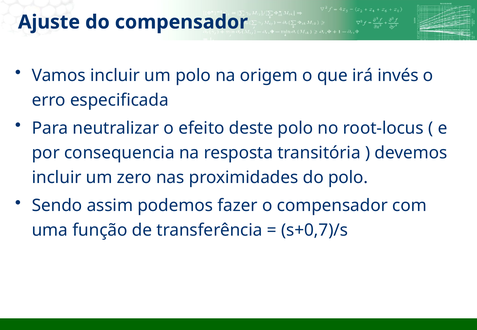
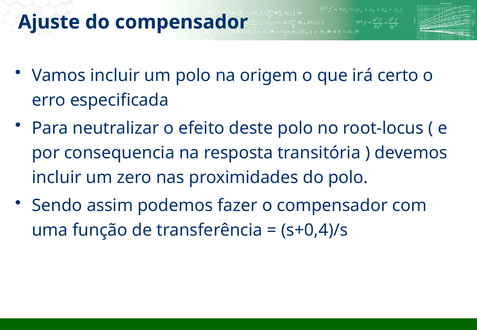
invés: invés -> certo (398, 75)
s+0,7)/s: s+0,7)/s -> s+0,4)/s (315, 230)
